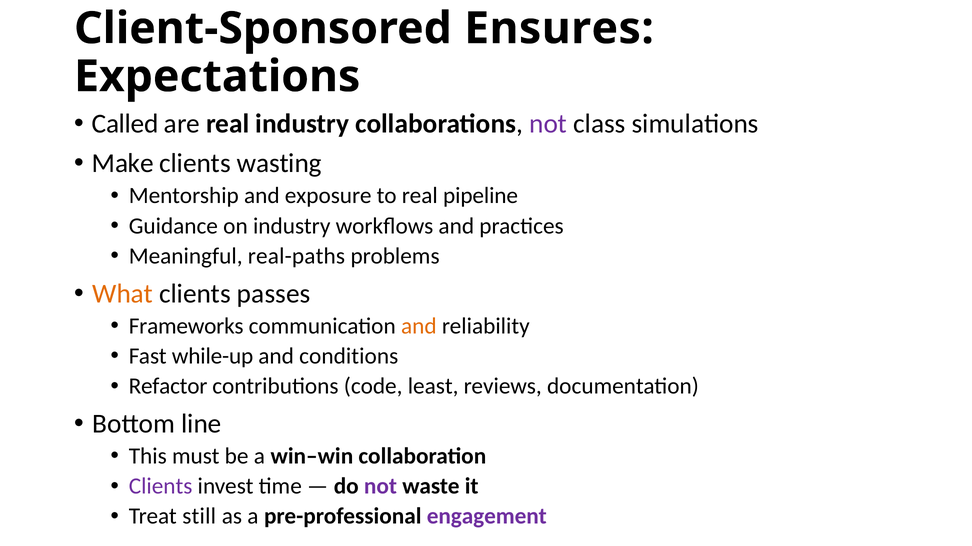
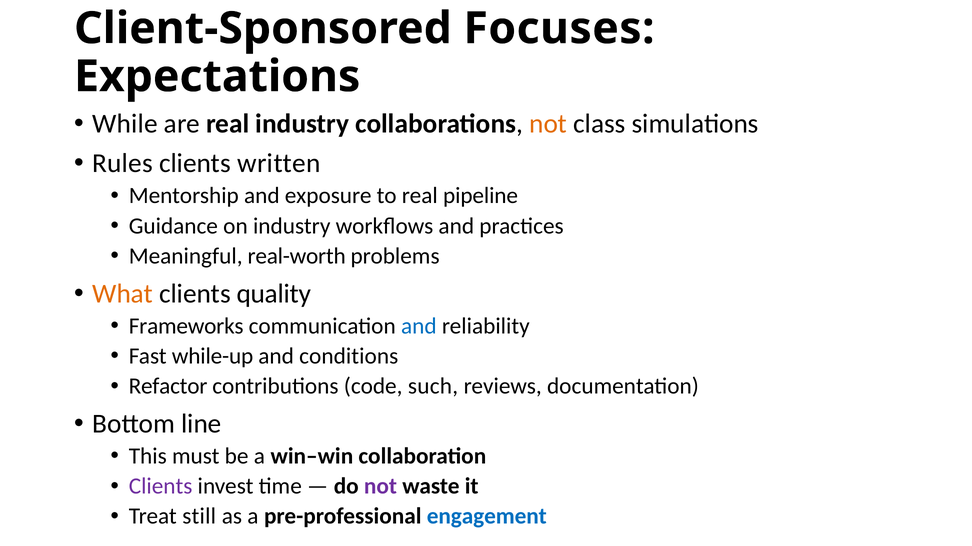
Ensures: Ensures -> Focuses (559, 28)
Called: Called -> While (125, 124)
not colour: purple -> orange (548, 124)
Make: Make -> Rules (123, 164)
wasting: wasting -> written (279, 164)
real-paths: real-paths -> real-worth (297, 256)
passes: passes -> quality (274, 294)
and colour: orange -> blue (419, 326)
least: least -> such (433, 387)
engagement colour: purple -> blue (487, 517)
